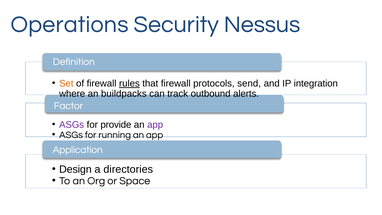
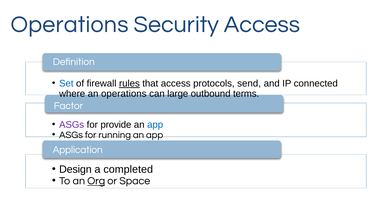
Security Nessus: Nessus -> Access (262, 24)
Set colour: orange -> blue (66, 83)
that firewall: firewall -> access (176, 83)
integration: integration -> connected (316, 83)
an buildpacks: buildpacks -> operations (124, 94)
track: track -> large (178, 94)
alerts: alerts -> terms (246, 94)
app colour: purple -> blue (155, 125)
directories: directories -> completed (128, 169)
Org underline: none -> present (96, 181)
